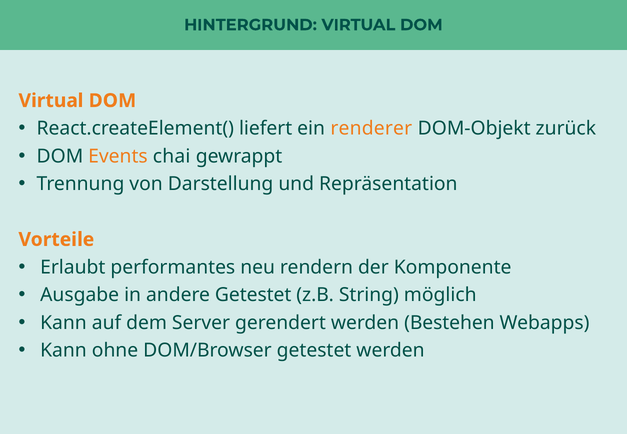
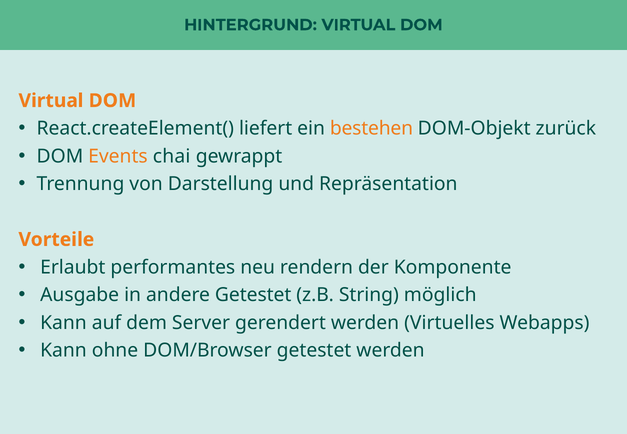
renderer: renderer -> bestehen (371, 128)
Bestehen: Bestehen -> Virtuelles (449, 323)
